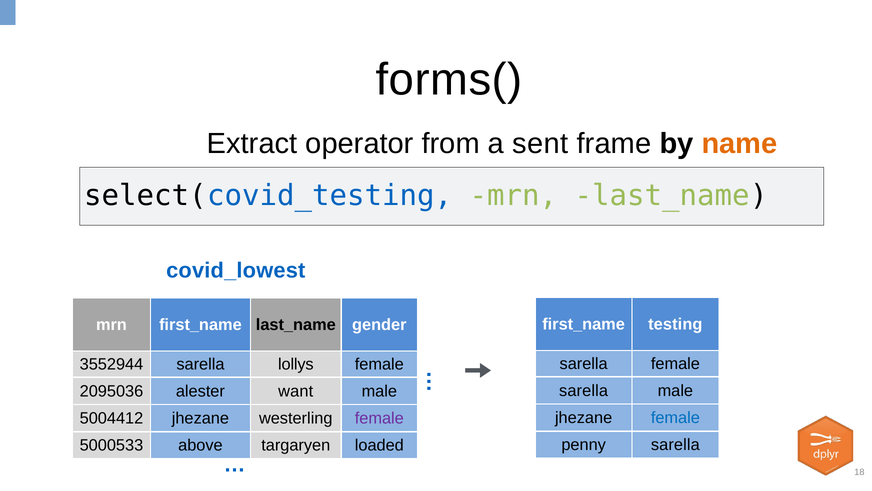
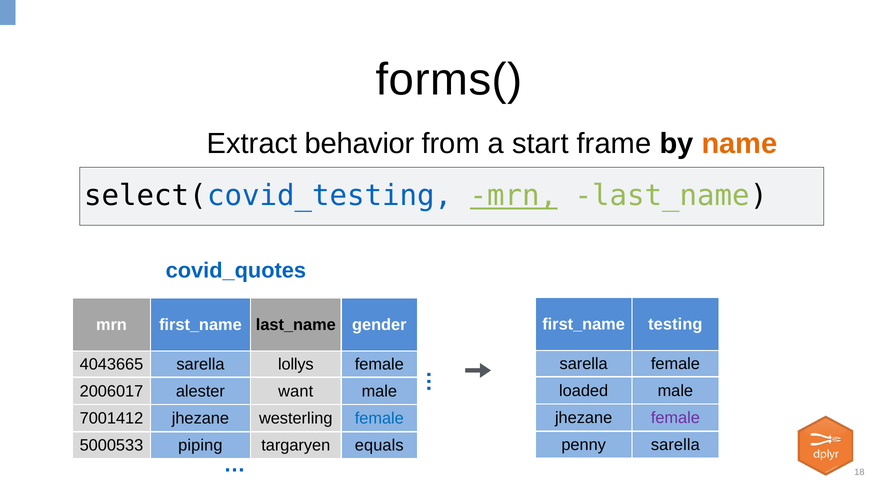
operator: operator -> behavior (360, 143)
sent: sent -> start (540, 143)
mrn underline: none -> present (514, 196)
covid_lowest: covid_lowest -> covid_quotes (236, 270)
3552944: 3552944 -> 4043665 (111, 364)
sarella: sarella -> loaded (584, 390)
2095036: 2095036 -> 2006017 (111, 391)
female colour: blue -> purple (675, 418)
5004412: 5004412 -> 7001412 (111, 418)
female colour: purple -> blue (379, 418)
above: above -> piping (200, 445)
loaded: loaded -> equals (379, 445)
